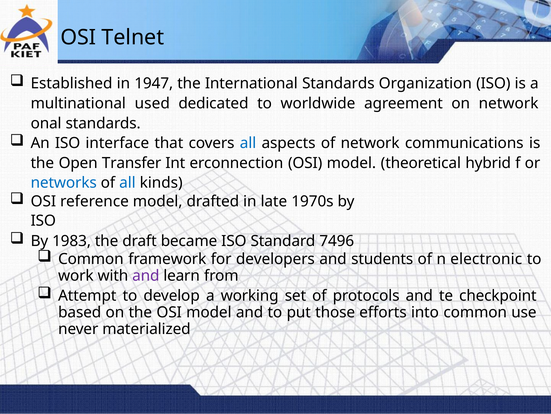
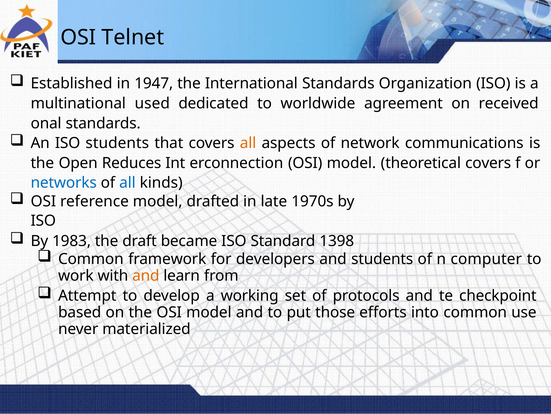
on network: network -> received (509, 103)
ISO interface: interface -> students (117, 143)
all colour: blue -> orange (248, 143)
Transfer: Transfer -> Reduces (132, 163)
theoretical hybrid: hybrid -> covers (488, 163)
7496: 7496 -> 1398 (337, 241)
electronic: electronic -> computer (486, 259)
and colour: purple -> orange (146, 275)
